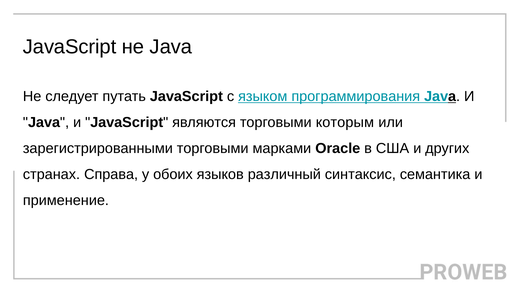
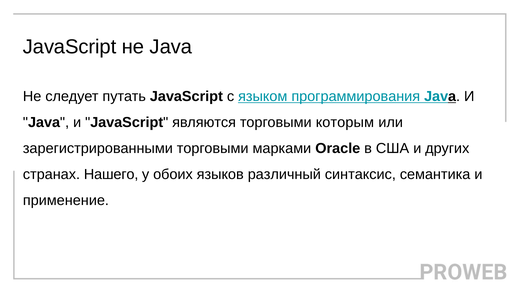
Справа: Справа -> Нашего (111, 174)
